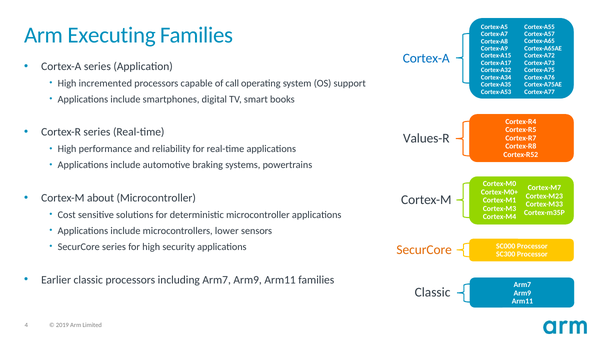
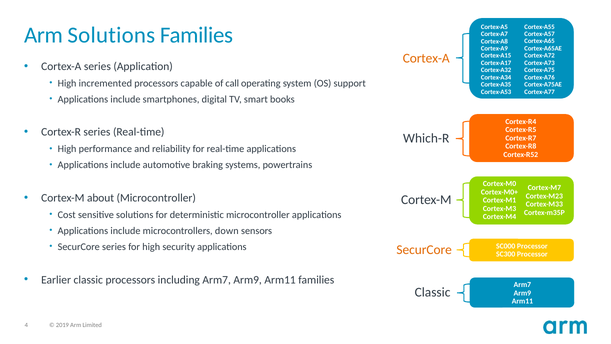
Arm Executing: Executing -> Solutions (111, 35)
Cortex-A colour: blue -> orange (426, 58)
Values-R: Values-R -> Which-R (426, 138)
lower: lower -> down (227, 230)
